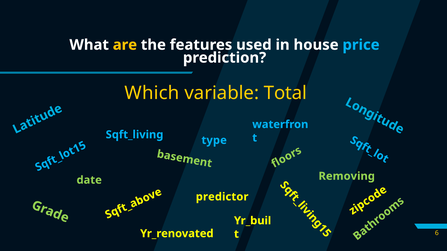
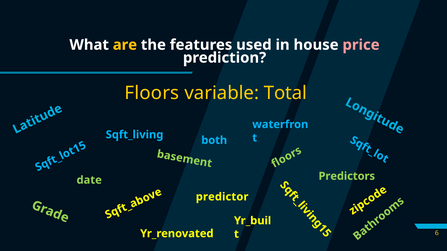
price colour: light blue -> pink (361, 45)
Which: Which -> Floors (152, 93)
type: type -> both (214, 140)
Removing: Removing -> Predictors (347, 176)
